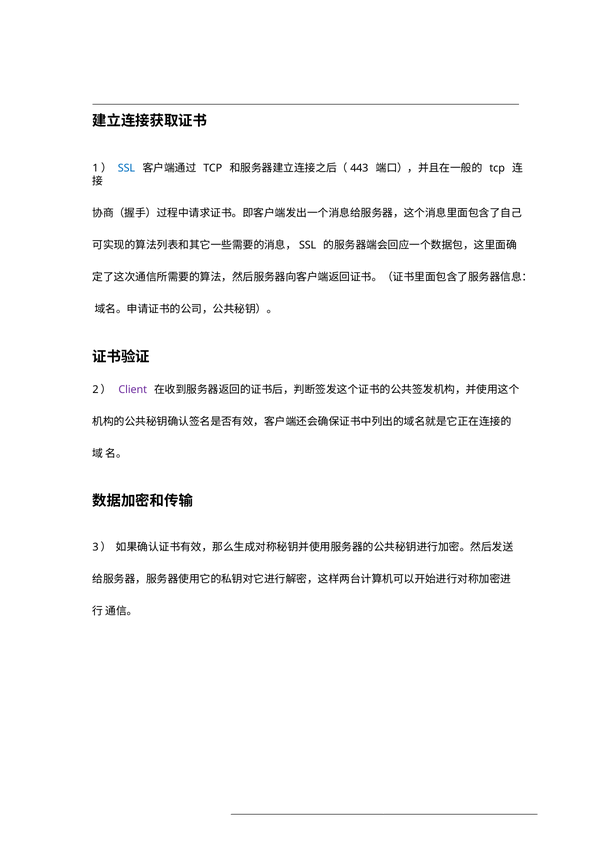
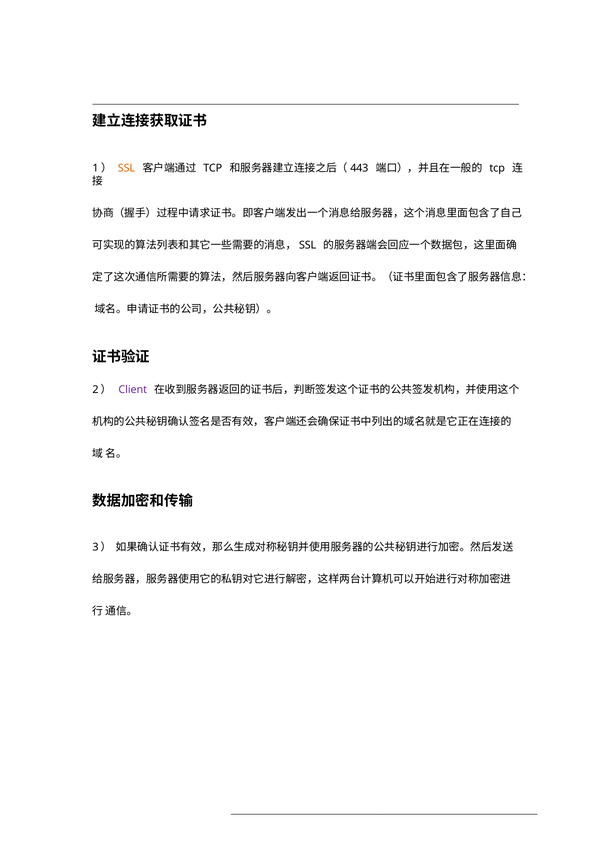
SSL colour: blue -> orange (126, 169)
